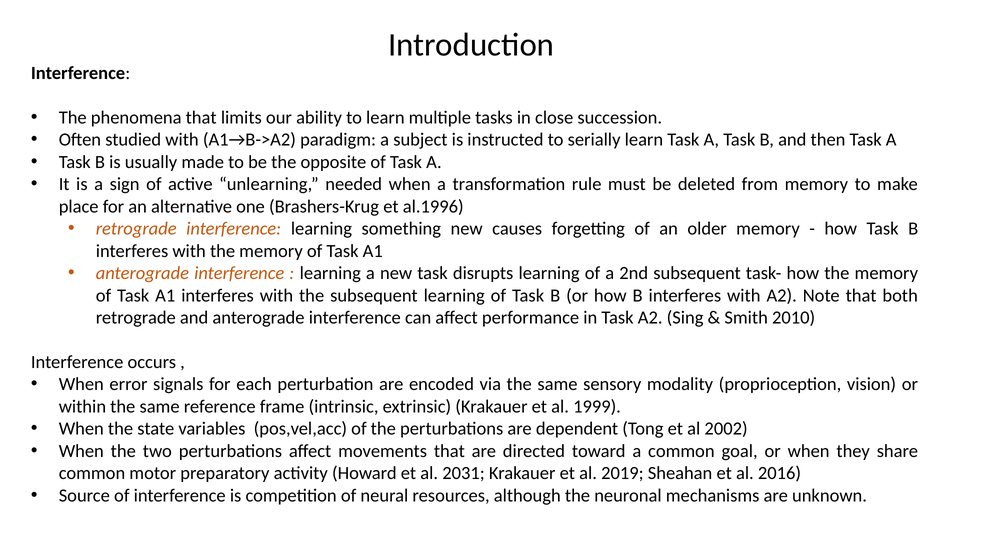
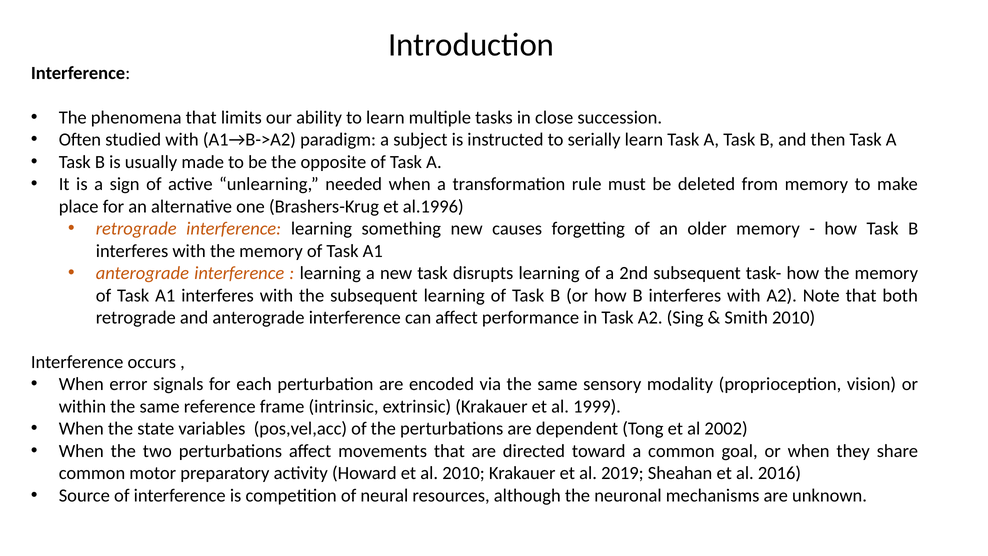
al 2031: 2031 -> 2010 (463, 473)
